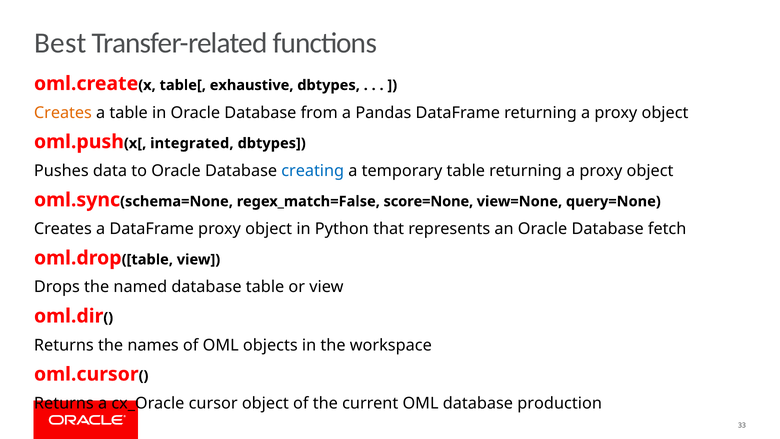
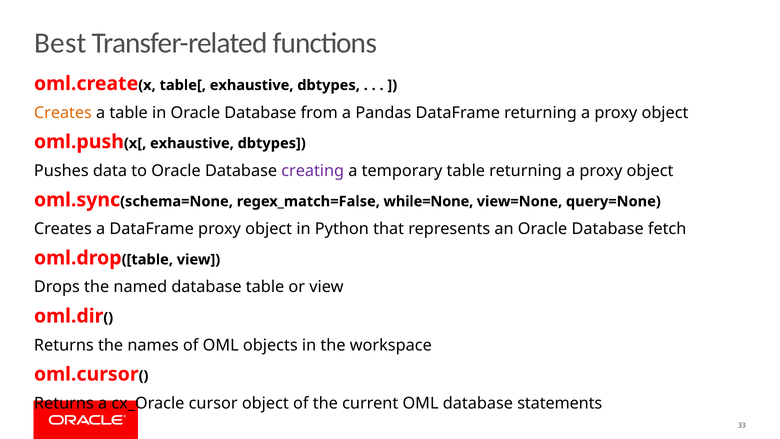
integrated: integrated -> exhaustive (192, 143)
creating colour: blue -> purple (313, 171)
score=None: score=None -> while=None (428, 201)
production: production -> statements (560, 403)
